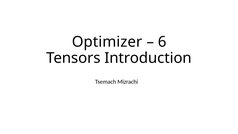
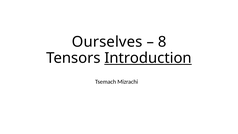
Optimizer: Optimizer -> Ourselves (107, 42)
6: 6 -> 8 (162, 42)
Introduction underline: none -> present (148, 58)
